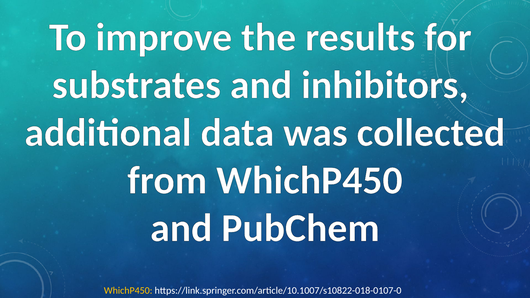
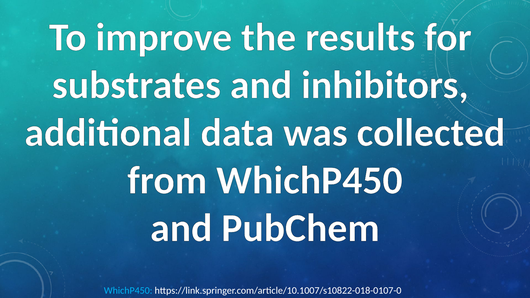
WhichP450 colour: yellow -> light blue (128, 291)
